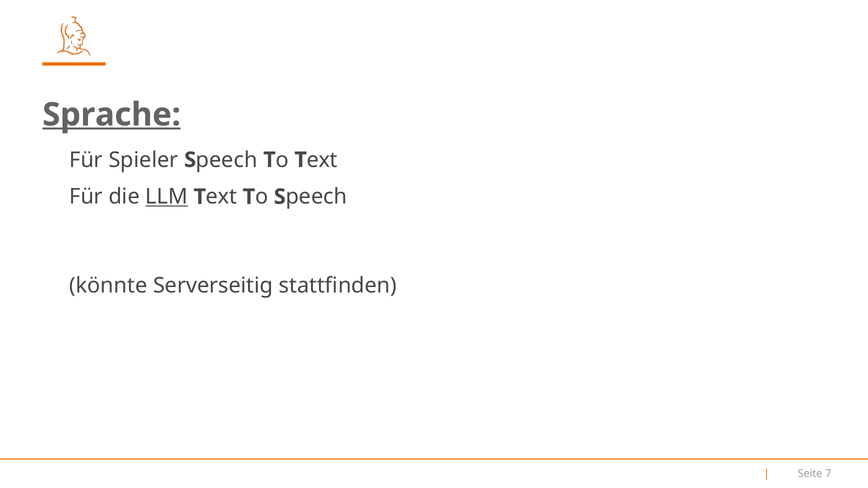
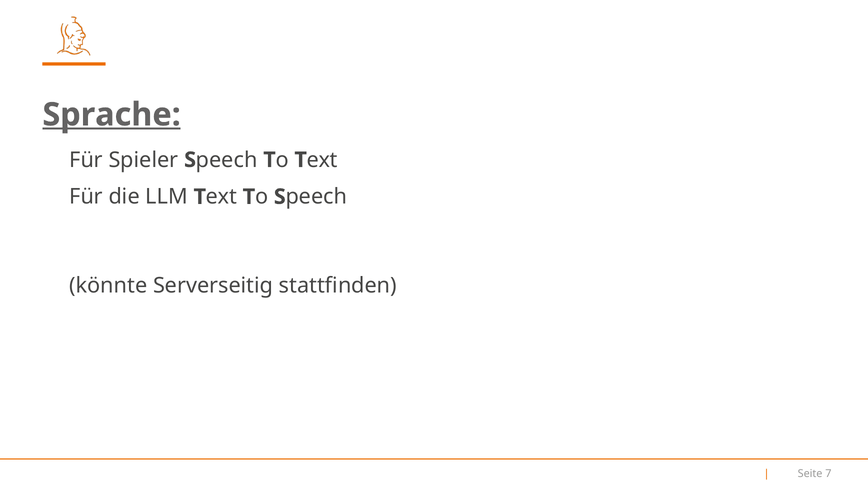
LLM underline: present -> none (167, 197)
